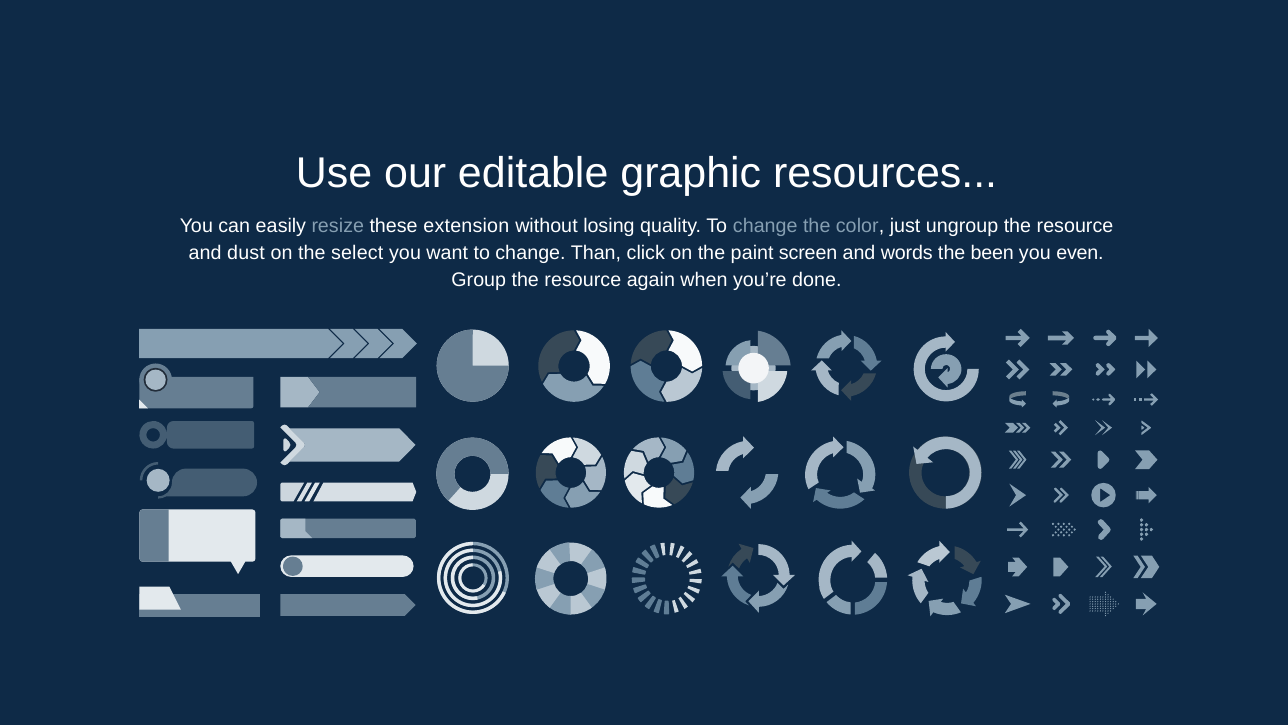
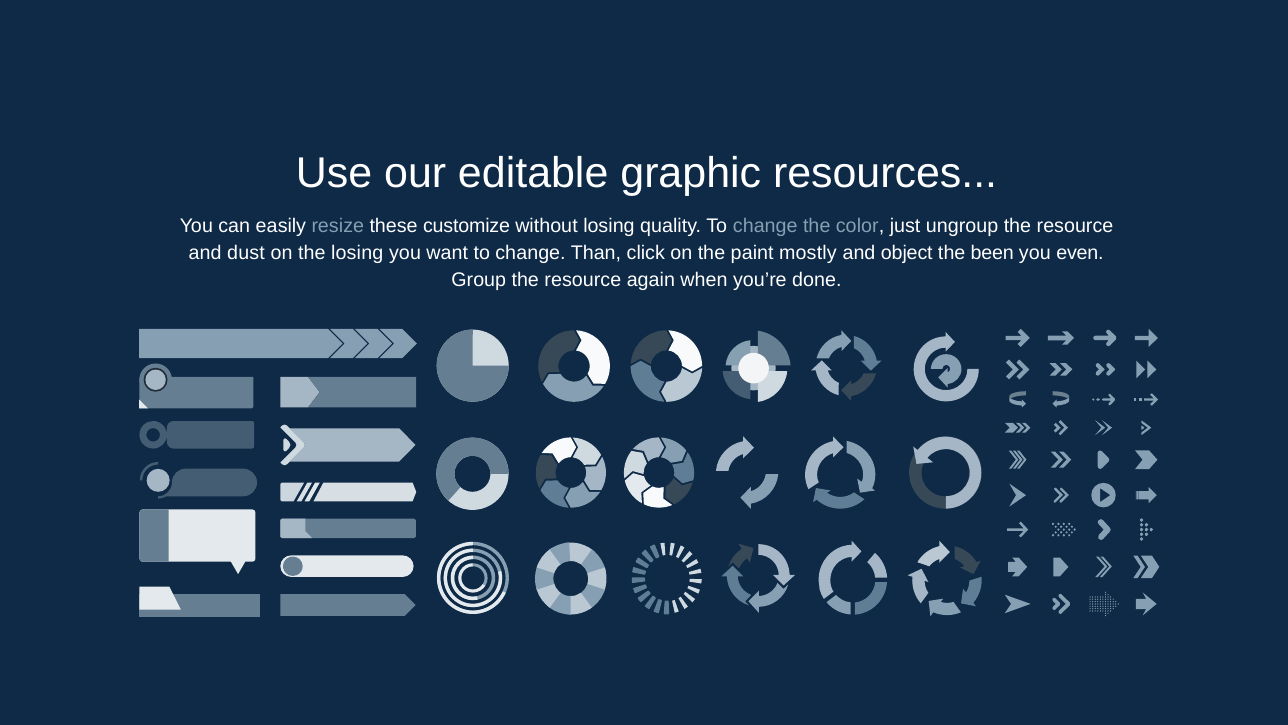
extension: extension -> customize (467, 226)
the select: select -> losing (357, 253)
screen: screen -> mostly (808, 253)
words: words -> object (907, 253)
